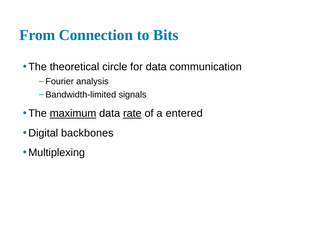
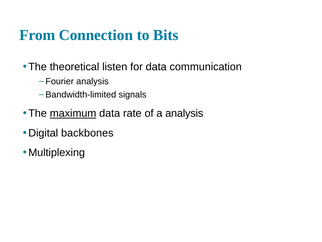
circle: circle -> listen (115, 67)
rate underline: present -> none (132, 113)
a entered: entered -> analysis (184, 113)
